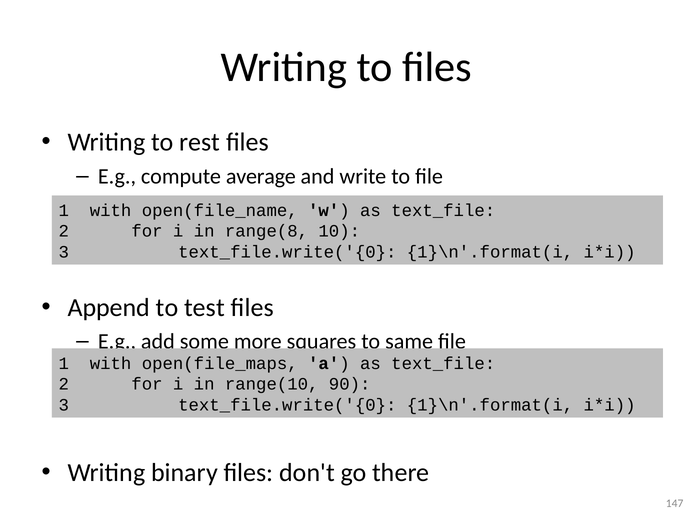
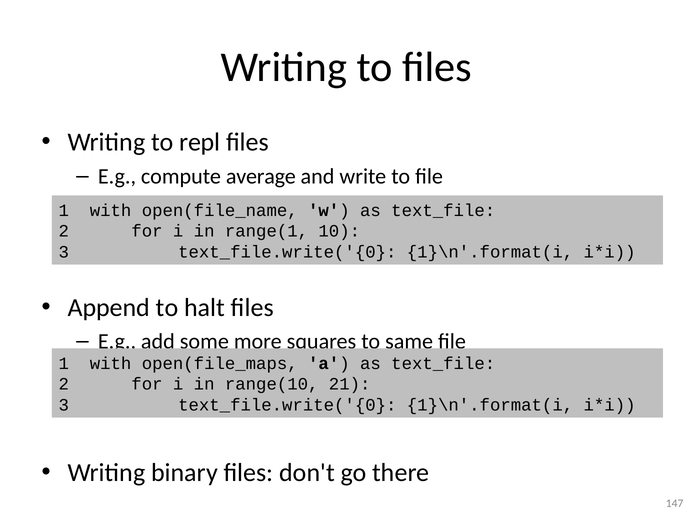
rest: rest -> repl (200, 142)
range(8: range(8 -> range(1 (267, 231)
test: test -> halt (204, 307)
90: 90 -> 21 (350, 384)
